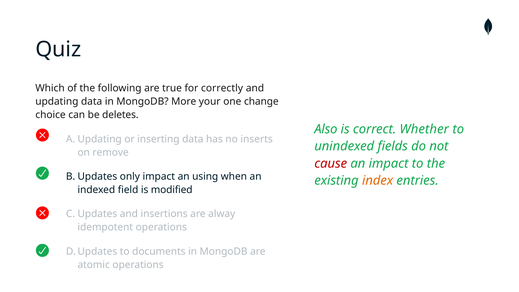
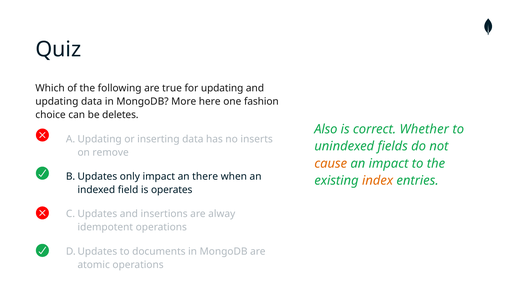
for correctly: correctly -> updating (222, 88)
your: your -> here (210, 102)
change: change -> fashion (261, 102)
cause colour: red -> orange (331, 163)
using: using -> there (205, 177)
modified: modified -> operates (172, 190)
